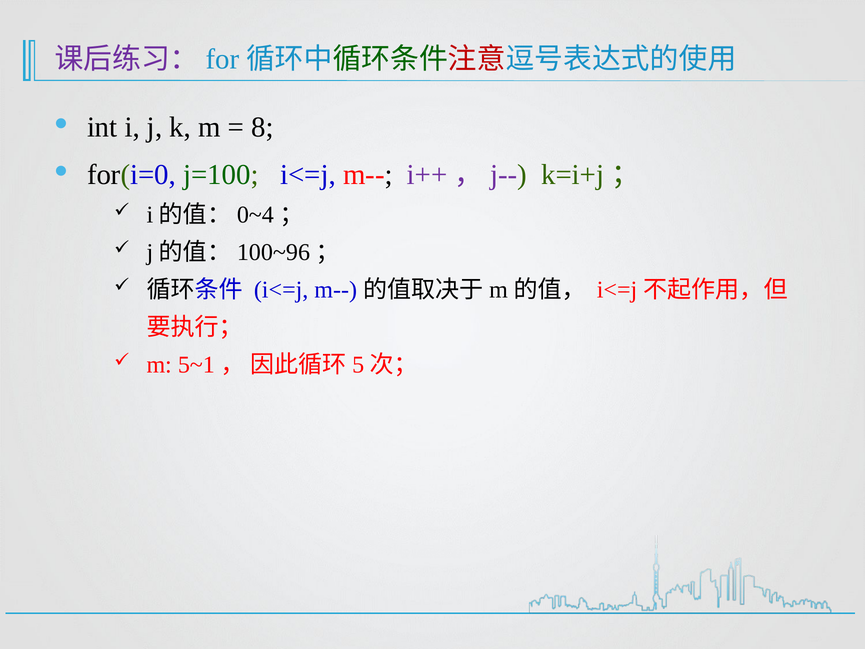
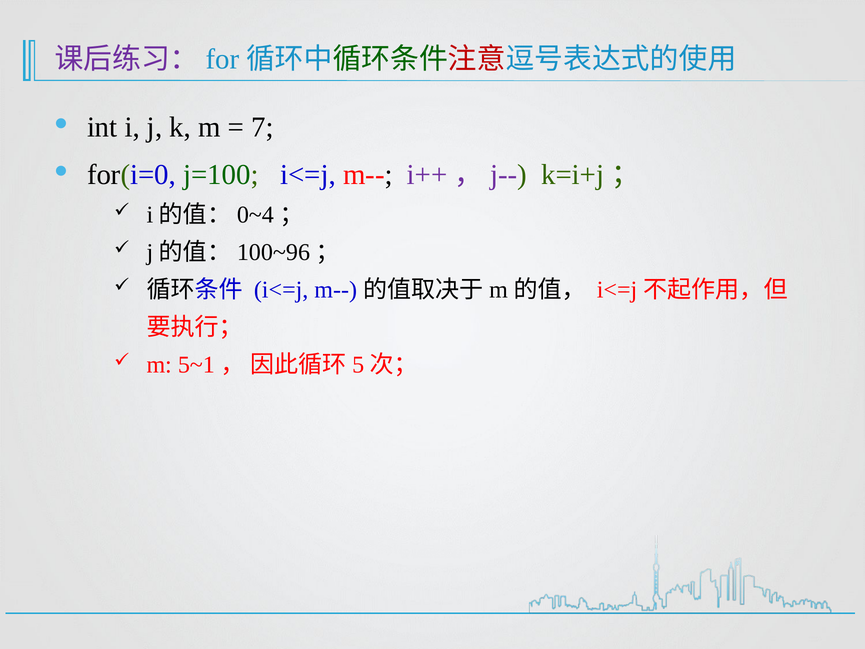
8: 8 -> 7 (262, 127)
